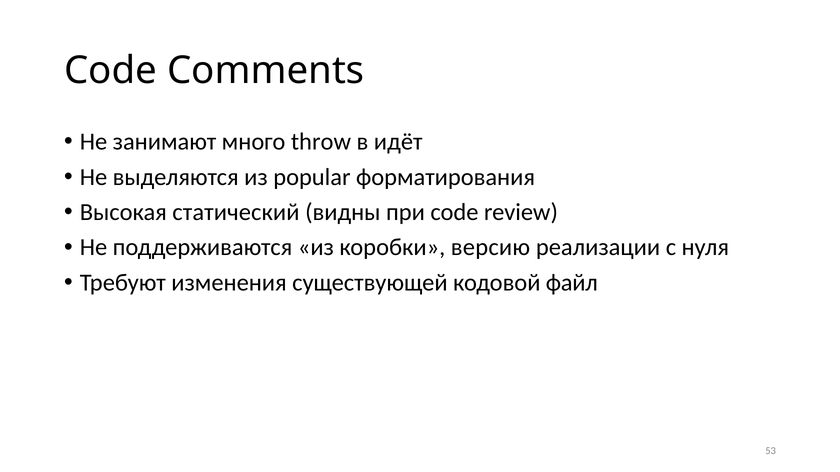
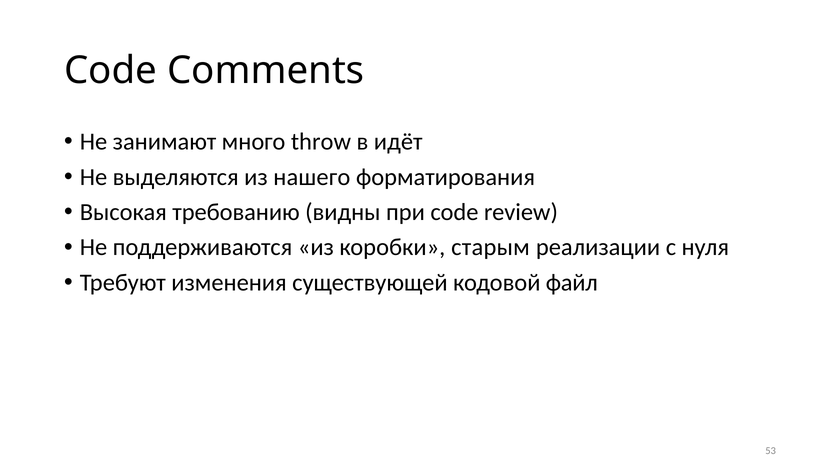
popular: popular -> нашего (312, 177)
статический: статический -> требованию (236, 212)
версию: версию -> старым (490, 248)
